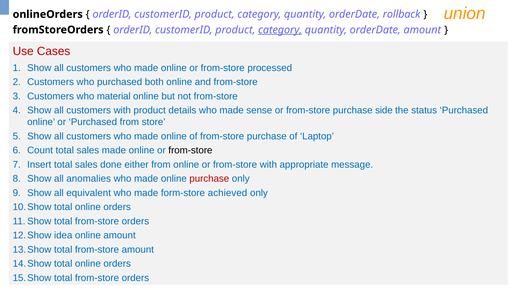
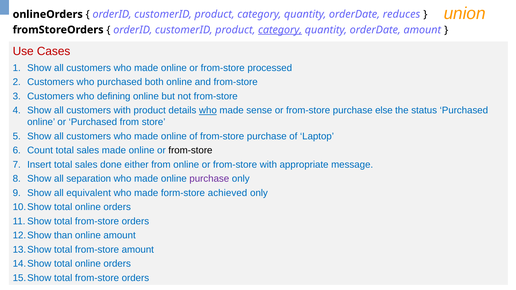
rollback: rollback -> reduces (402, 14)
material: material -> defining (114, 96)
who underline: none -> present (208, 110)
side: side -> else (384, 110)
anomalies: anomalies -> separation (89, 179)
purchase colour: red -> purple (209, 179)
idea: idea -> than (63, 236)
